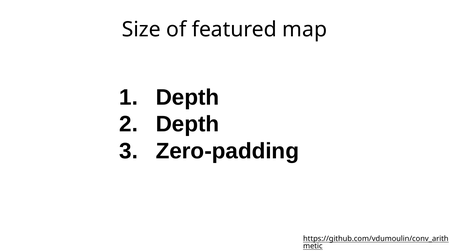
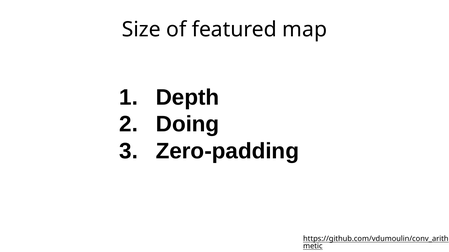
Depth: Depth -> Doing (188, 124)
